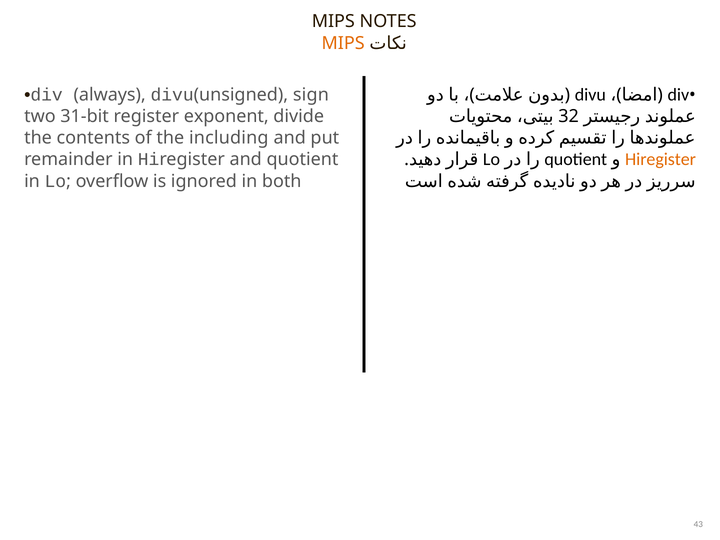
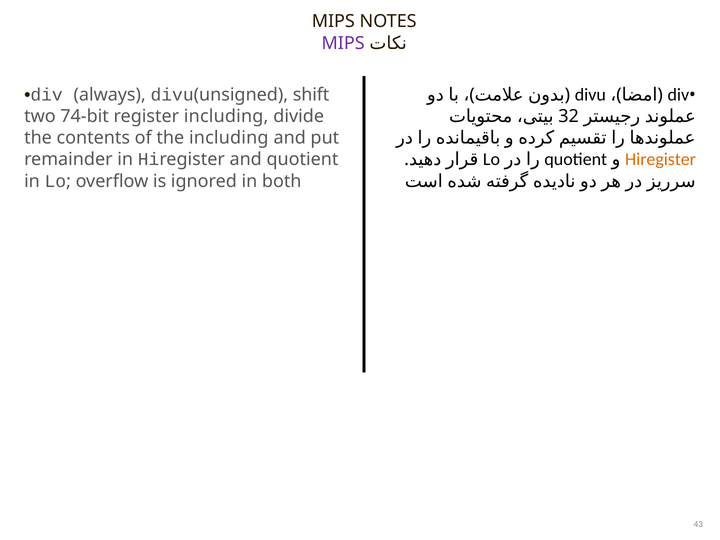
MIPS colour: orange -> purple (343, 43)
sign: sign -> shift (311, 95)
31-bit: 31-bit -> 74-bit (85, 116)
register exponent: exponent -> including (226, 116)
